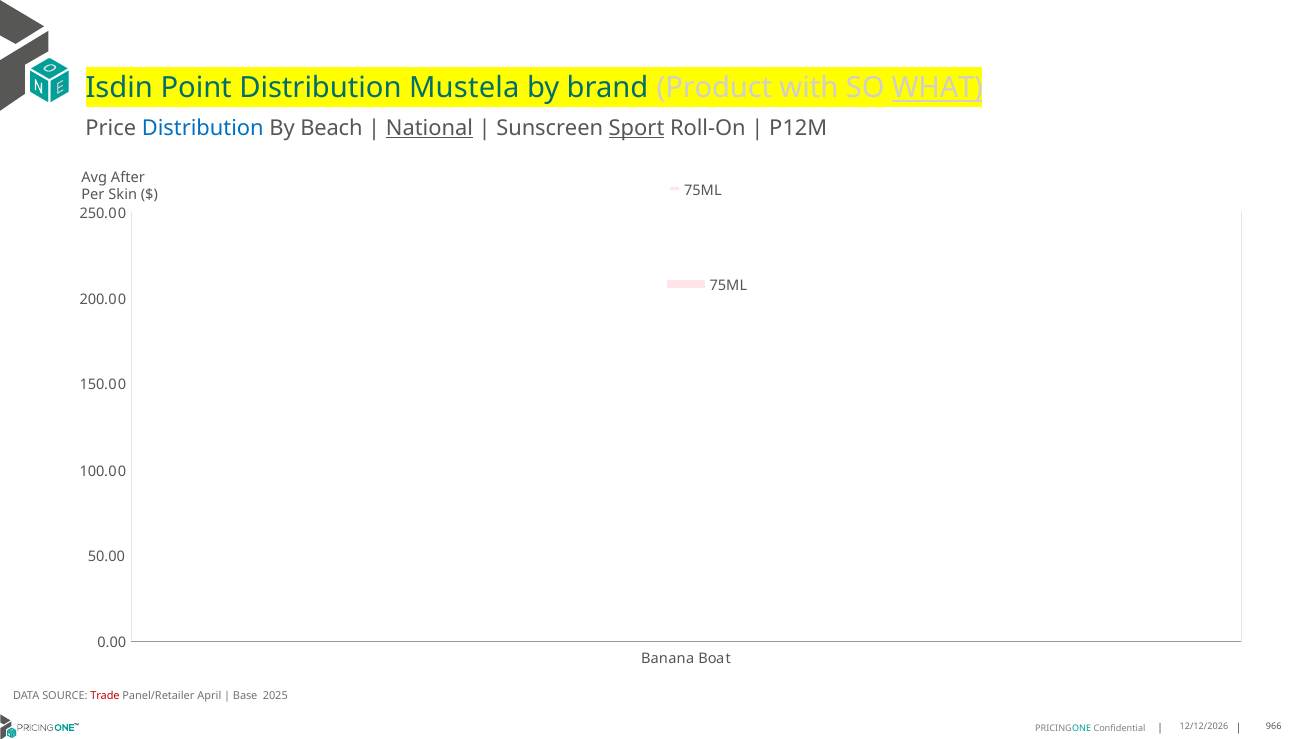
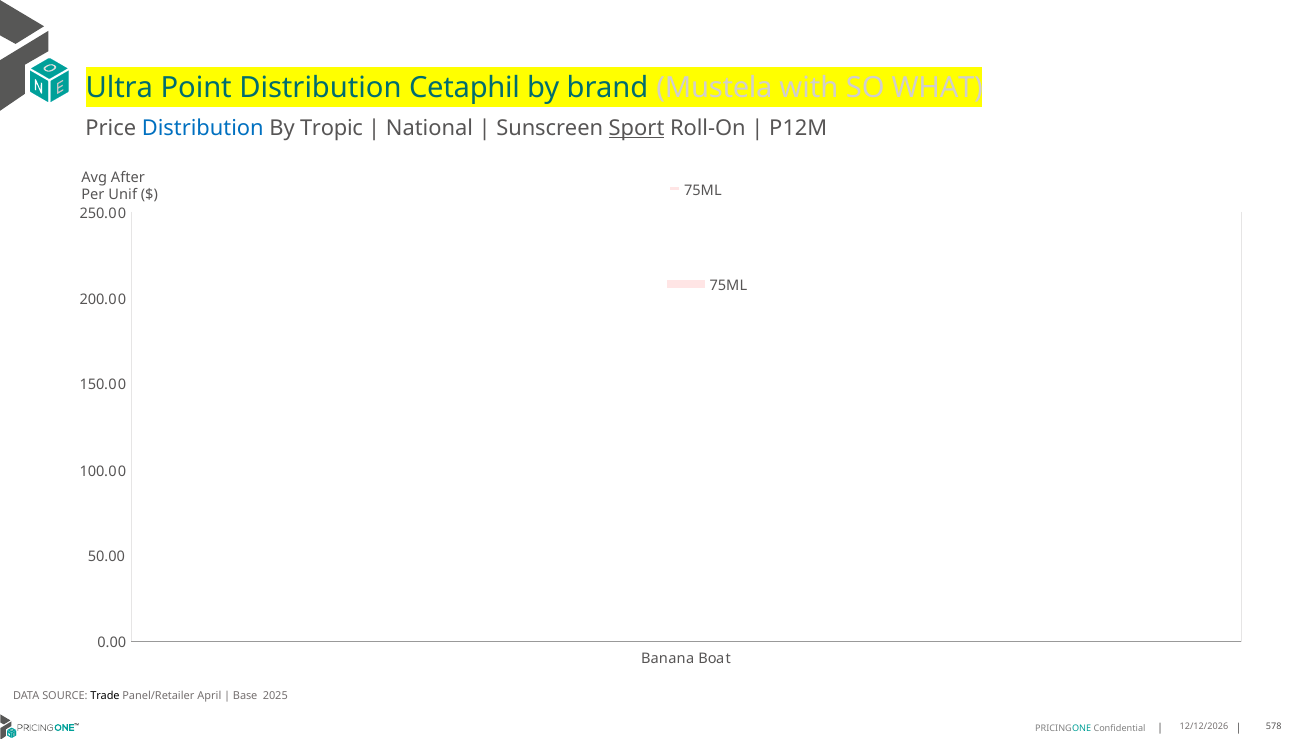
Isdin: Isdin -> Ultra (119, 88)
Mustela: Mustela -> Cetaphil (465, 88)
Product: Product -> Mustela (715, 88)
WHAT underline: present -> none (937, 88)
Beach: Beach -> Tropic (331, 128)
National underline: present -> none (429, 128)
Skin: Skin -> Unif (123, 195)
Trade colour: red -> black (105, 696)
966: 966 -> 578 (1274, 727)
